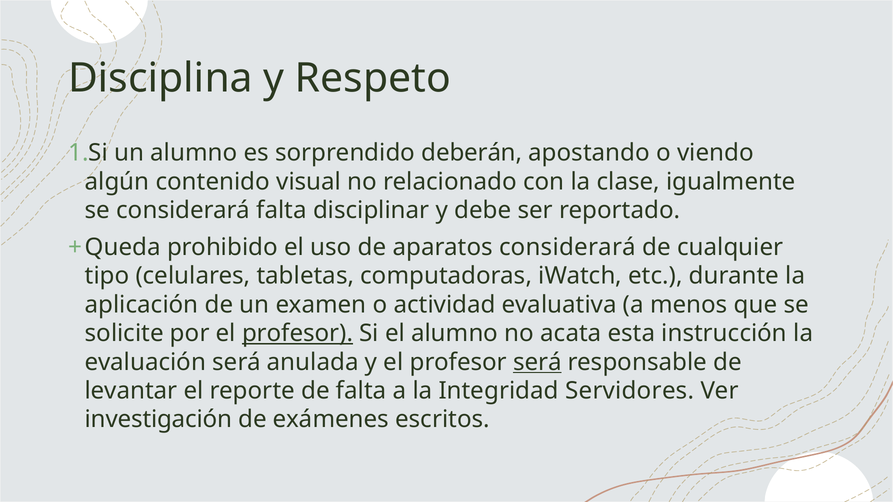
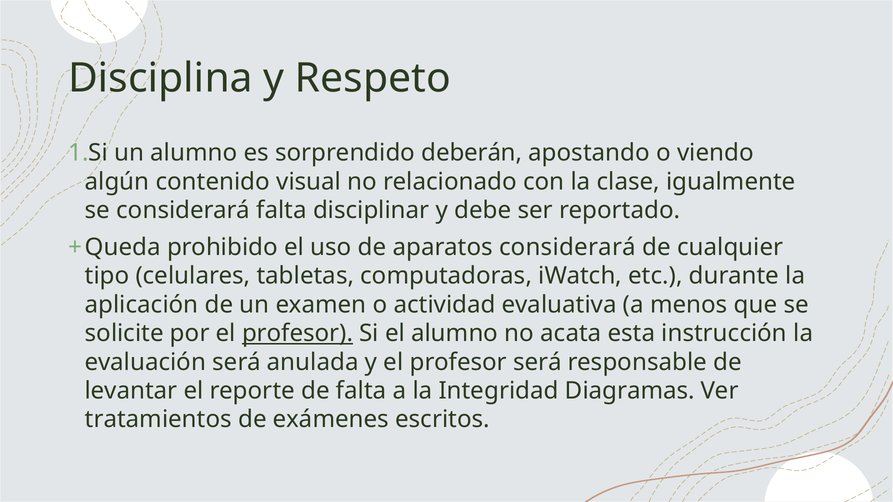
será underline: present -> none (537, 362)
Servidores: Servidores -> Diagramas (630, 391)
investigación: investigación -> tratamientos (158, 420)
